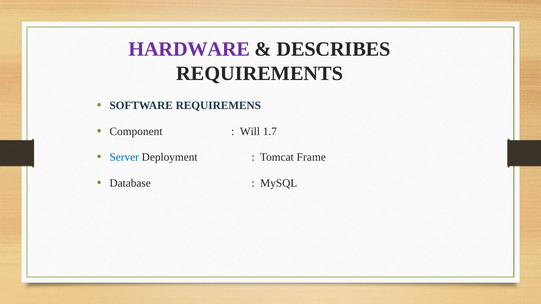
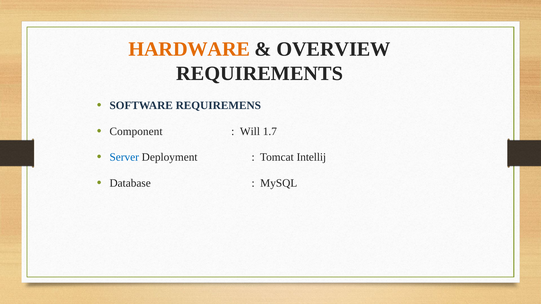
HARDWARE colour: purple -> orange (189, 49)
DESCRIBES: DESCRIBES -> OVERVIEW (333, 49)
Frame: Frame -> Intellij (311, 157)
